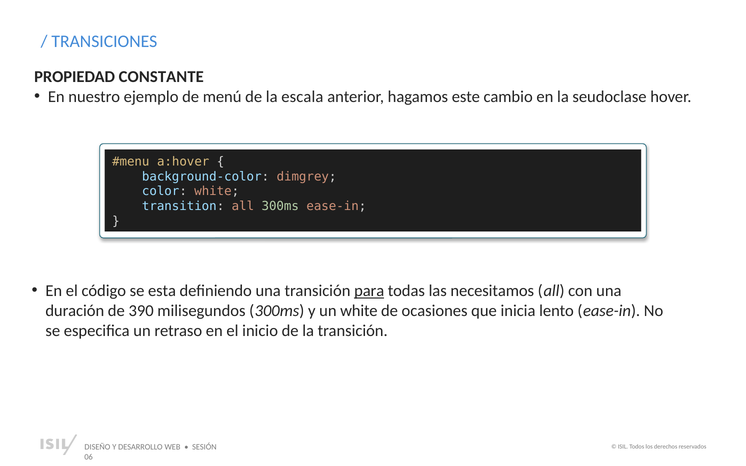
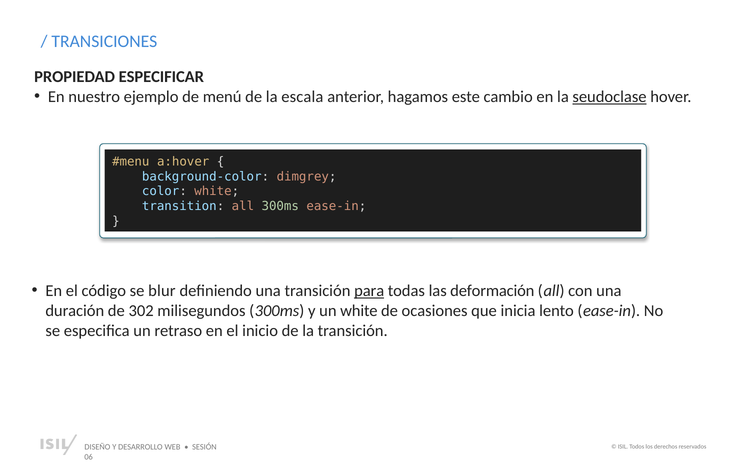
CONSTANTE: CONSTANTE -> ESPECIFICAR (161, 77)
seudoclase underline: none -> present (610, 97)
esta: esta -> blur (162, 291)
necesitamos: necesitamos -> deformación (492, 291)
390: 390 -> 302 (141, 311)
